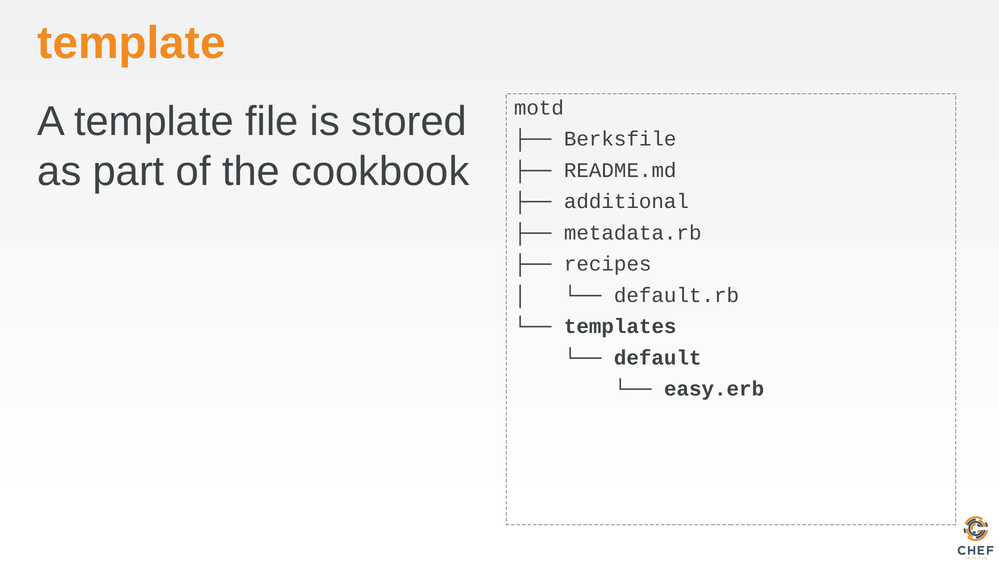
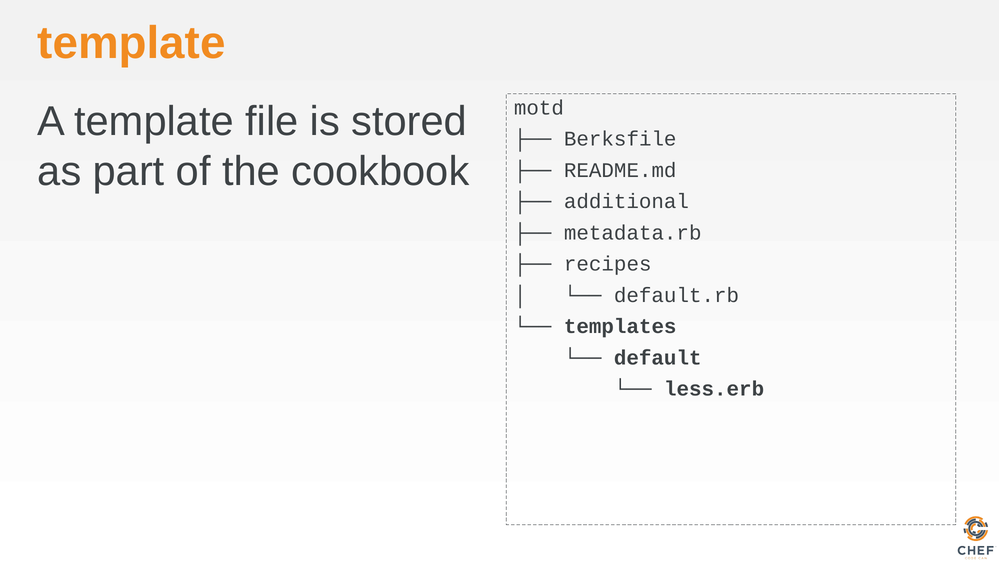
easy.erb: easy.erb -> less.erb (714, 389)
